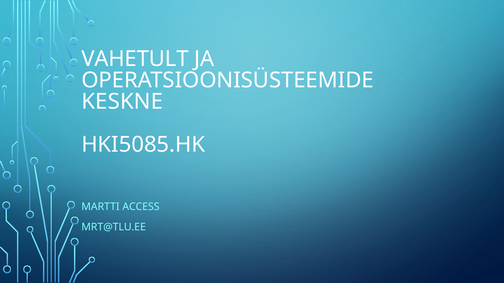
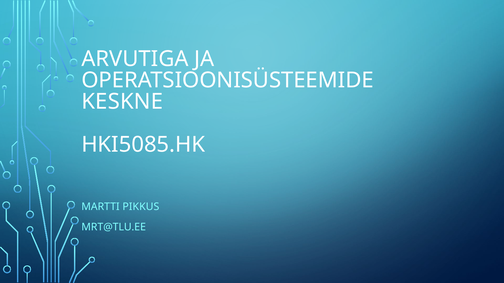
VAHETULT: VAHETULT -> ARVUTIGA (135, 59)
ACCESS: ACCESS -> PIKKUS (141, 207)
